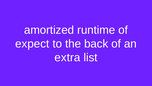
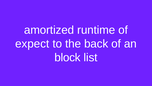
extra: extra -> block (67, 57)
